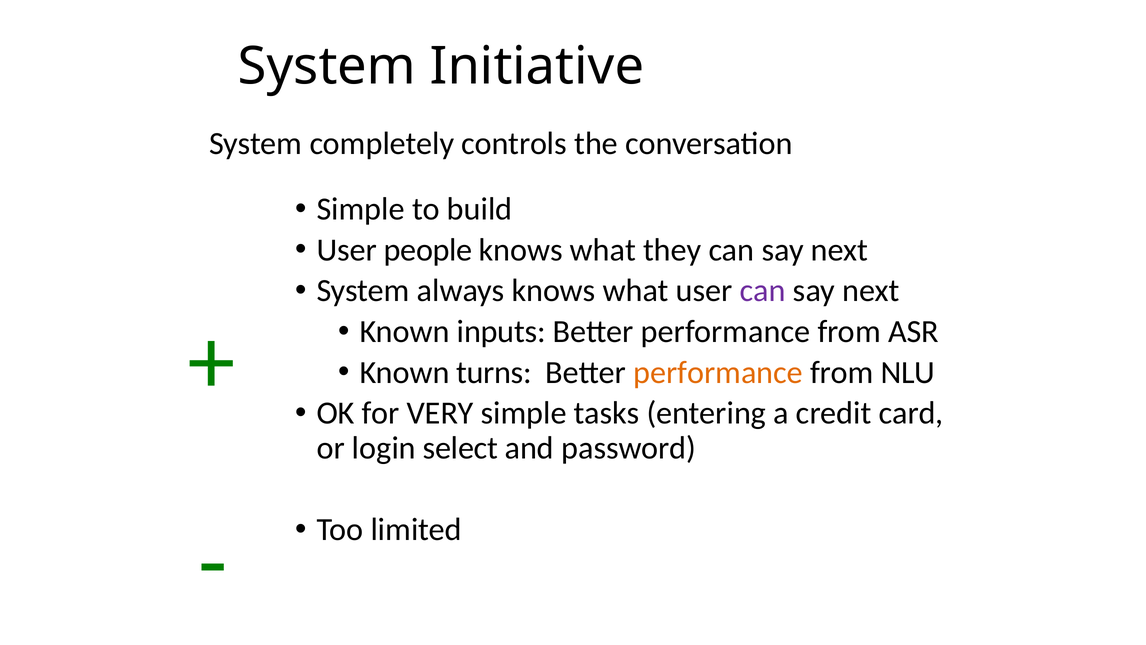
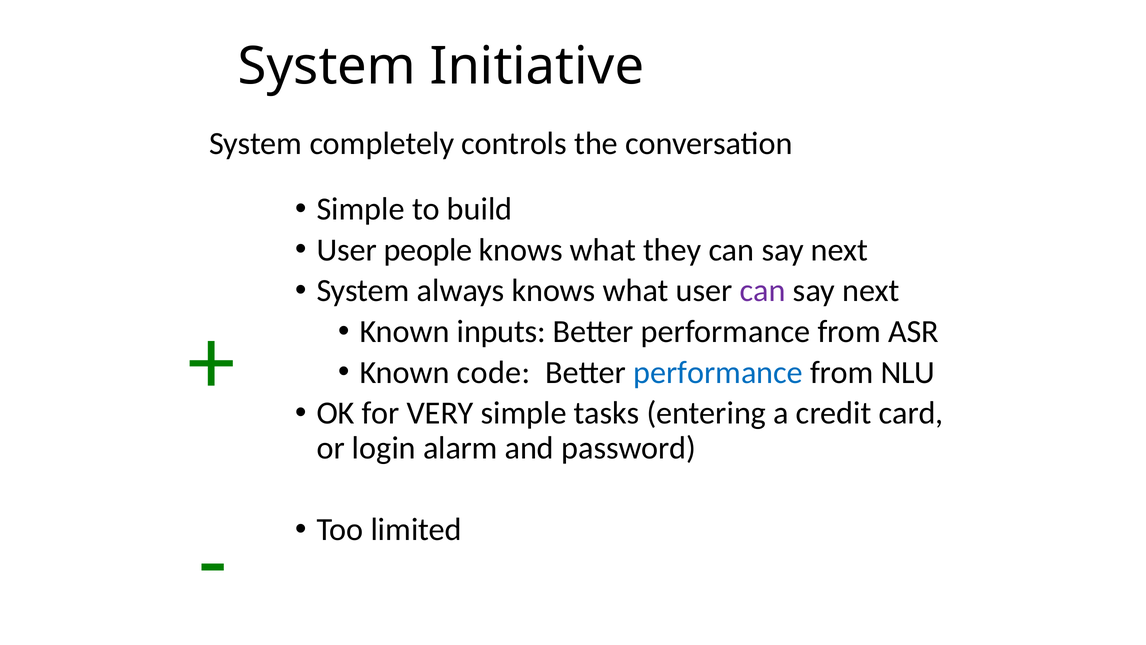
turns: turns -> code (494, 372)
performance colour: orange -> blue (718, 372)
select: select -> alarm (460, 448)
